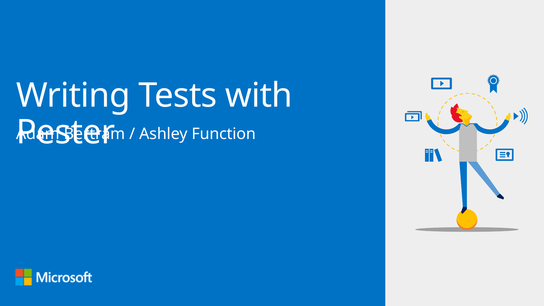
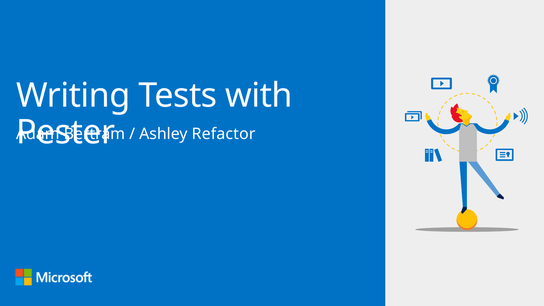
Function: Function -> Refactor (224, 134)
